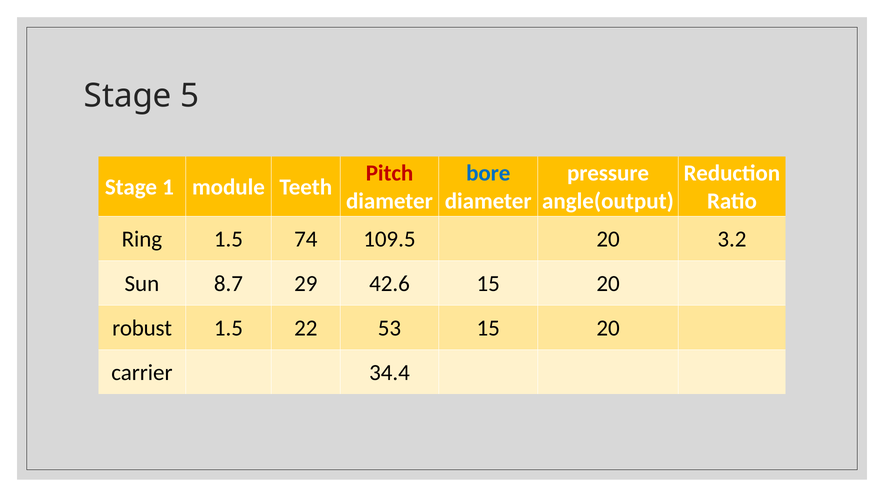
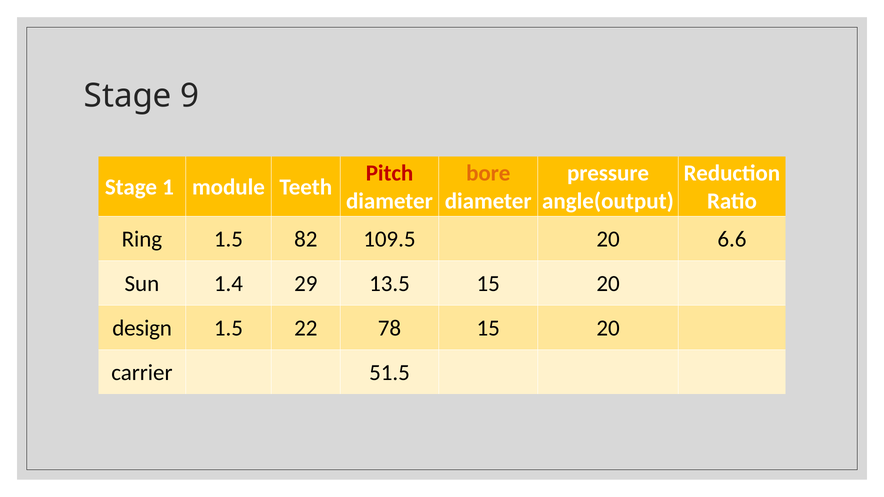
5: 5 -> 9 (190, 96)
bore colour: blue -> orange (488, 173)
74: 74 -> 82 (306, 239)
3.2: 3.2 -> 6.6 (732, 239)
8.7: 8.7 -> 1.4 (228, 284)
42.6: 42.6 -> 13.5 (389, 284)
robust: robust -> design (142, 328)
53: 53 -> 78 (389, 328)
34.4: 34.4 -> 51.5 (389, 373)
